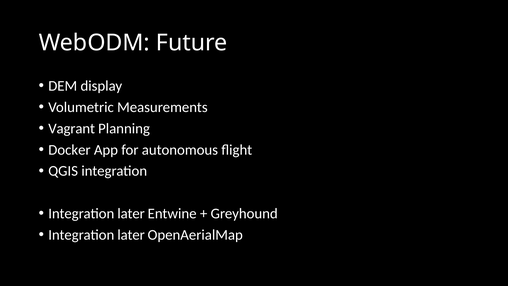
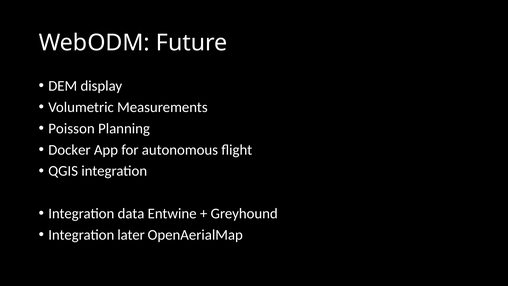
Vagrant: Vagrant -> Poisson (72, 128)
later: later -> data (131, 213)
